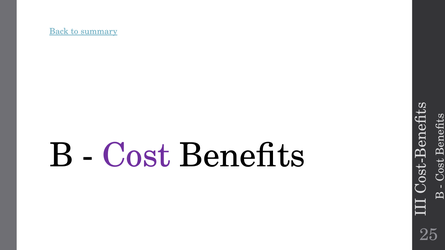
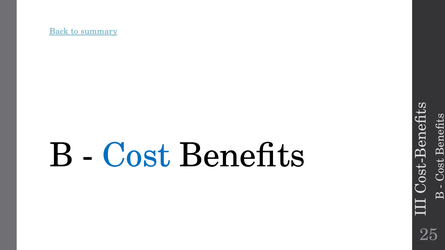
Cost colour: purple -> blue (136, 156)
